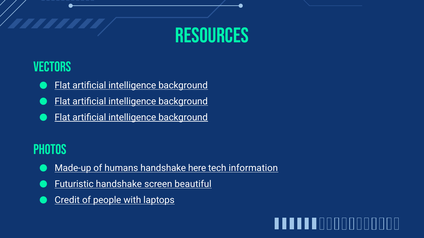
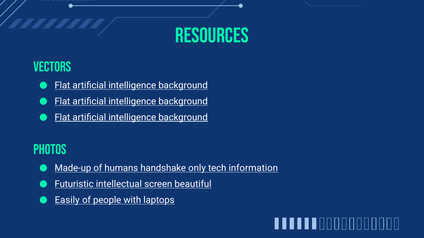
here: here -> only (197, 168)
Futuristic handshake: handshake -> intellectual (119, 184)
Credit: Credit -> Easily (67, 200)
